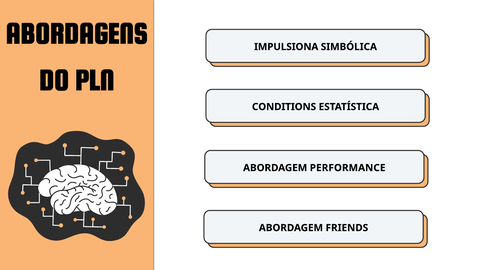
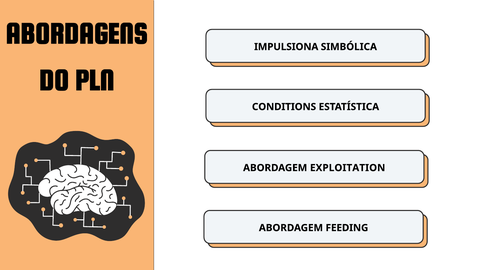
PERFORMANCE: PERFORMANCE -> EXPLOITATION (348, 168)
FRIENDS: FRIENDS -> FEEDING (347, 228)
